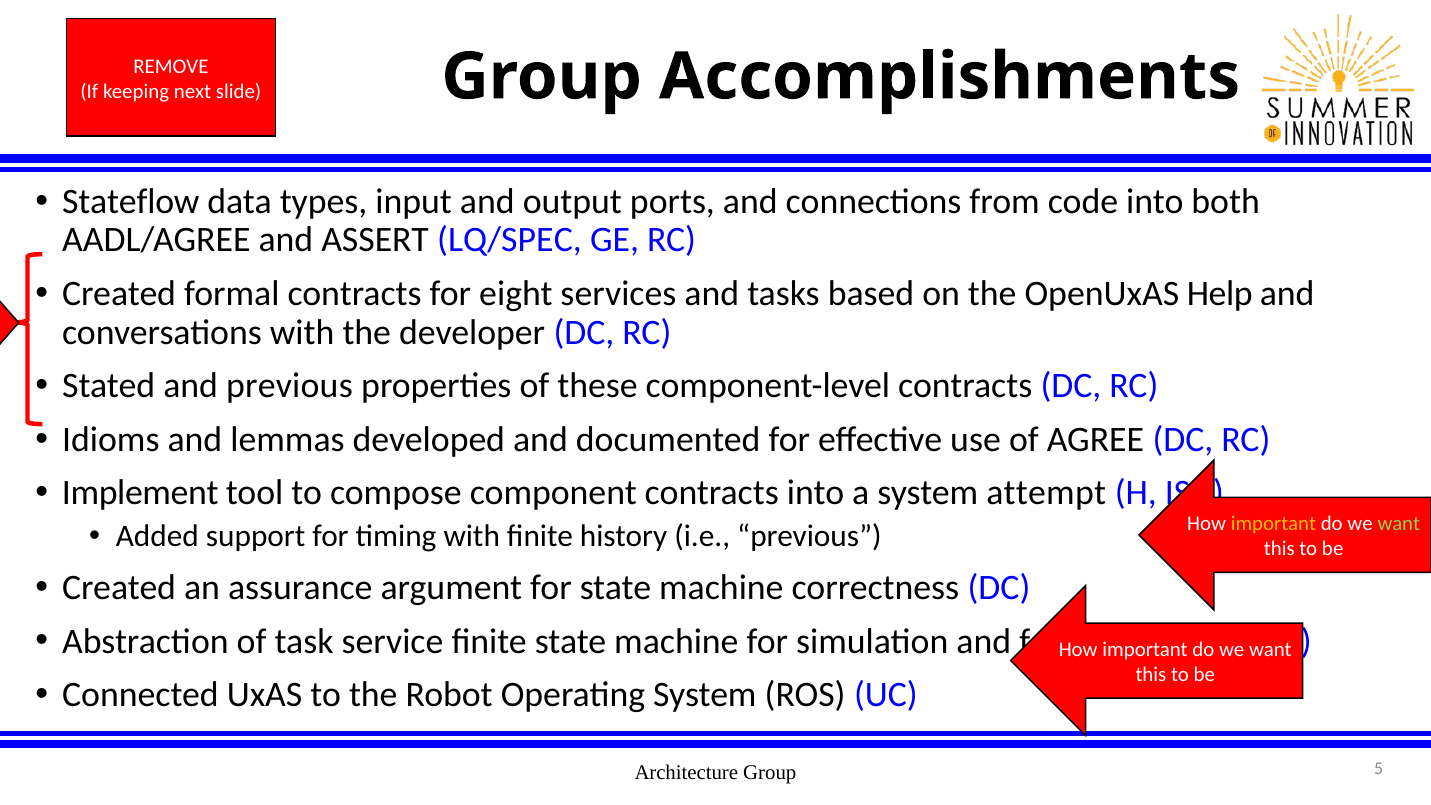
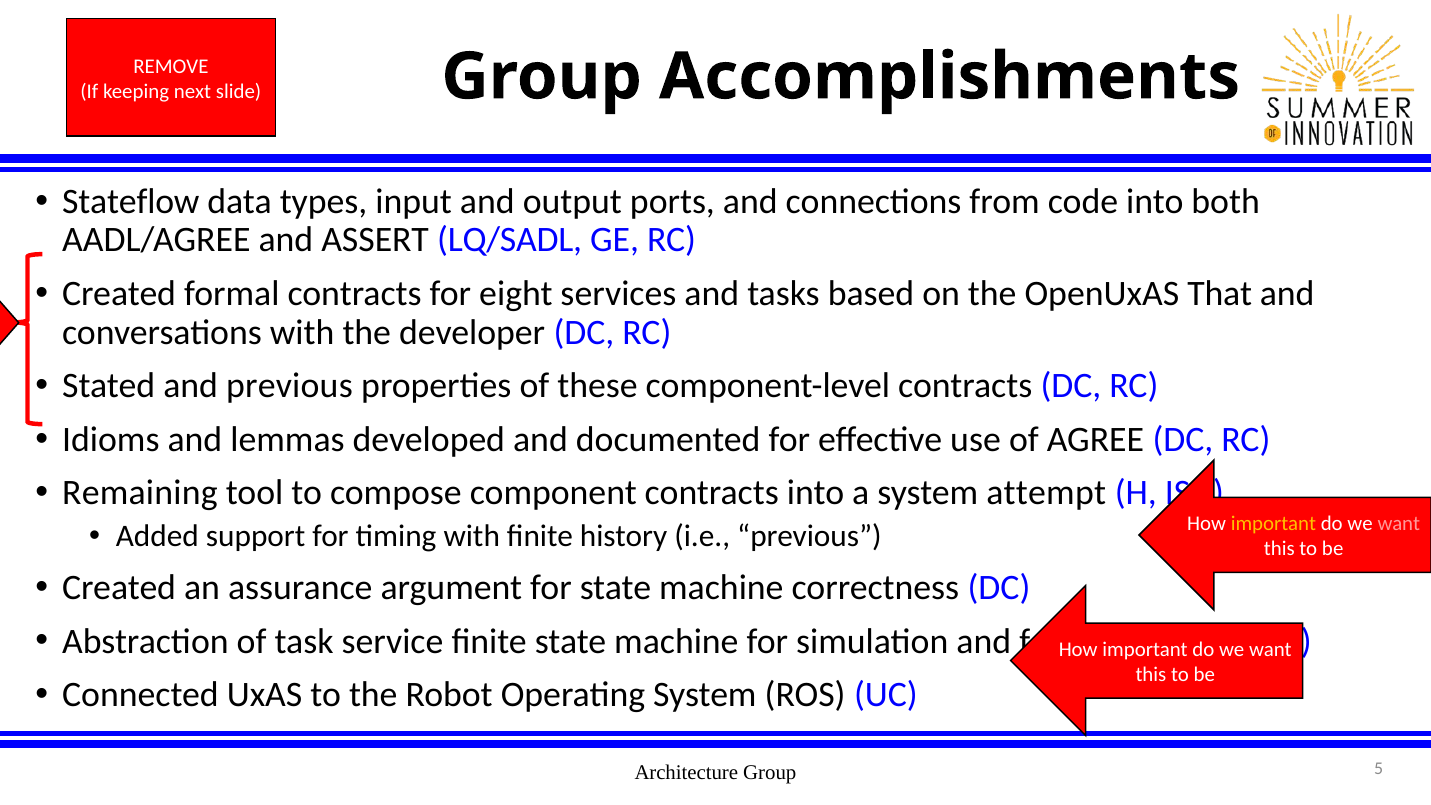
LQ/SPEC: LQ/SPEC -> LQ/SADL (510, 240)
Help: Help -> That (1220, 294)
Implement: Implement -> Remaining (140, 493)
want colour: light green -> pink (1399, 524)
